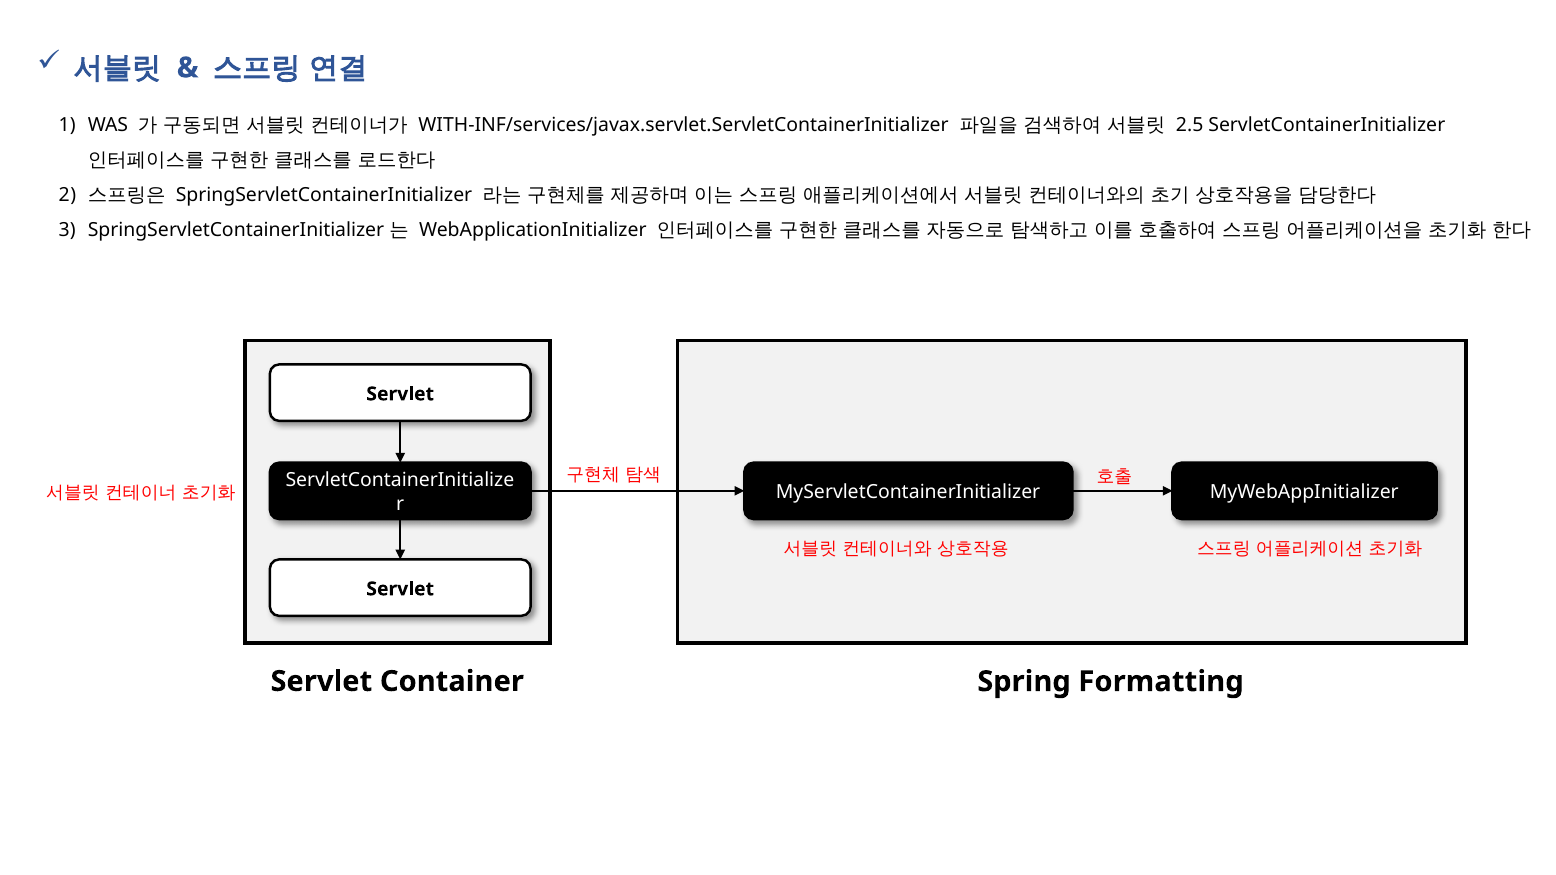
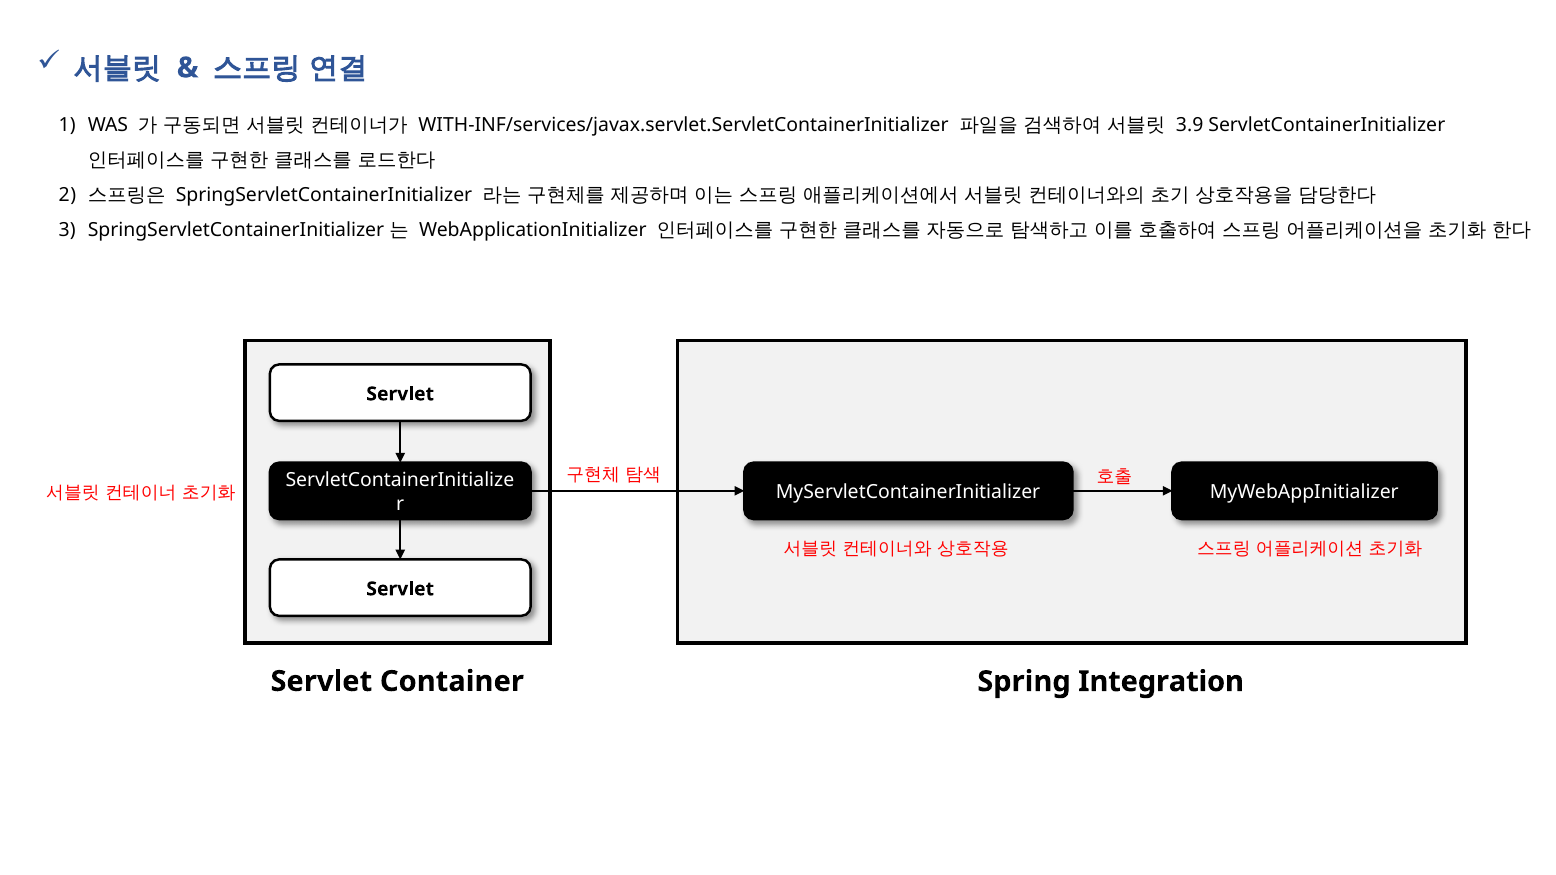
2.5: 2.5 -> 3.9 (1190, 125)
Formatting: Formatting -> Integration (1161, 682)
